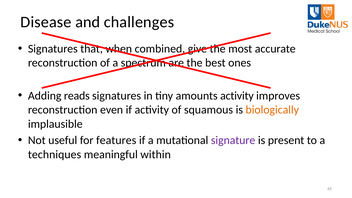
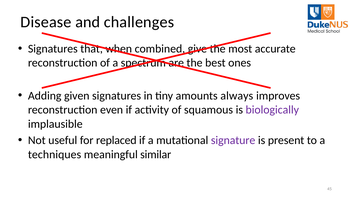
reads: reads -> given (77, 96)
amounts activity: activity -> always (237, 96)
biologically colour: orange -> purple (272, 110)
features: features -> replaced (116, 140)
within: within -> similar (156, 154)
